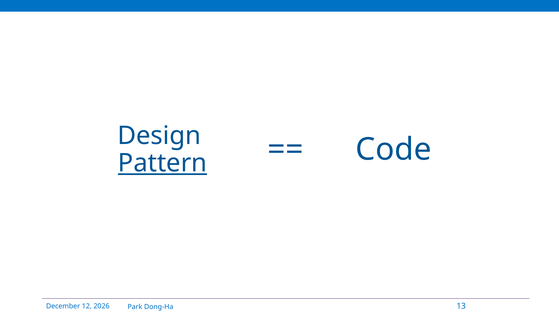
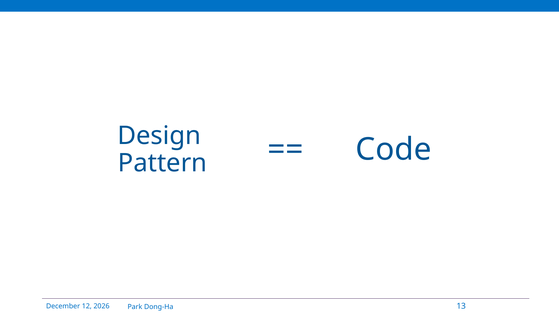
Pattern underline: present -> none (163, 163)
